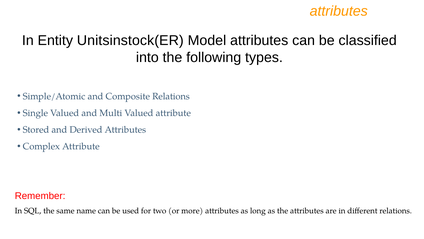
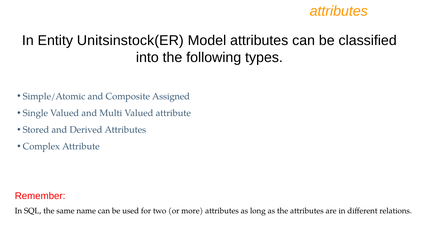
Composite Relations: Relations -> Assigned (171, 96)
